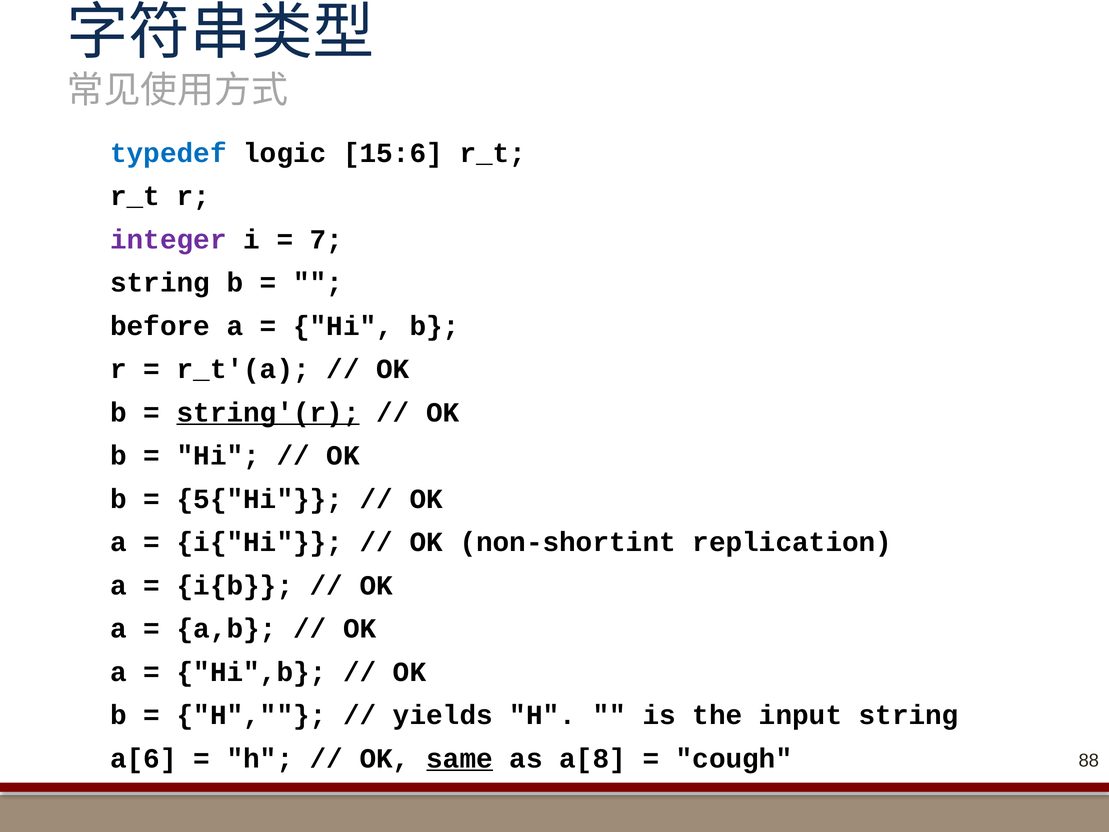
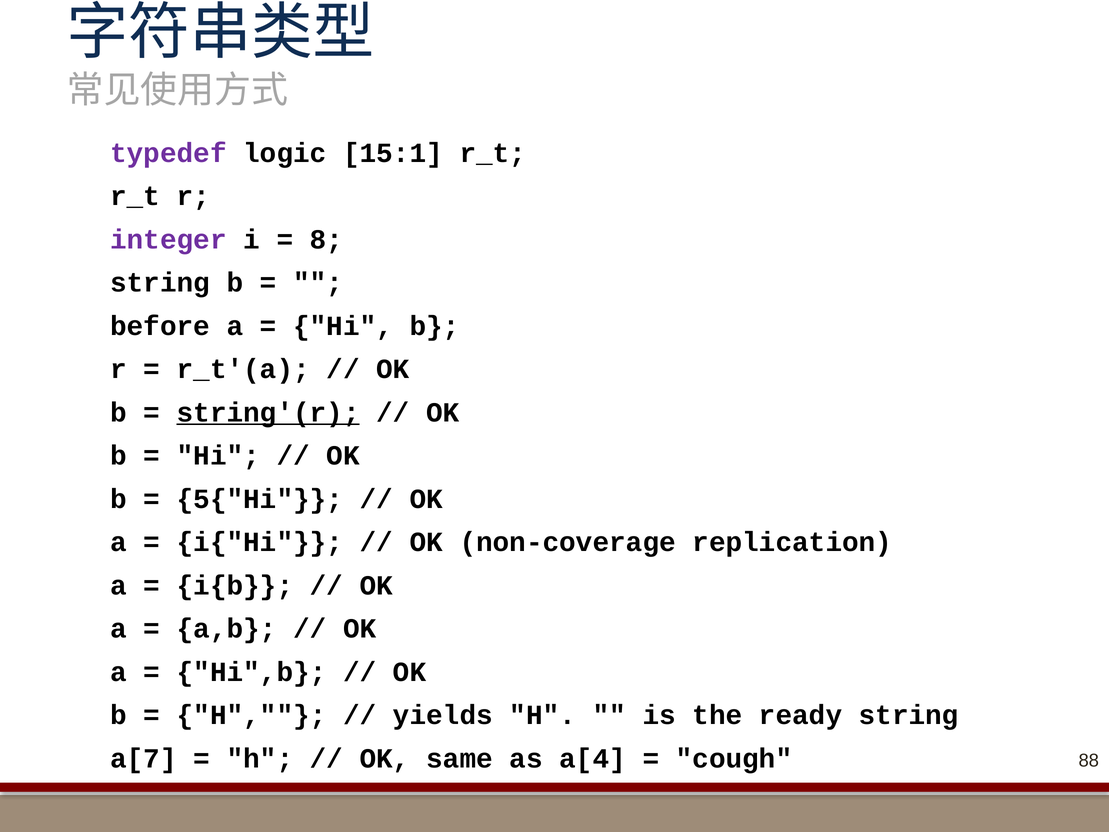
typedef colour: blue -> purple (168, 153)
15:6: 15:6 -> 15:1 (393, 153)
7: 7 -> 8 (326, 239)
non-shortint: non-shortint -> non-coverage (568, 542)
input: input -> ready (801, 715)
a[6: a[6 -> a[7 (143, 758)
same underline: present -> none (460, 758)
a[8: a[8 -> a[4 (593, 758)
